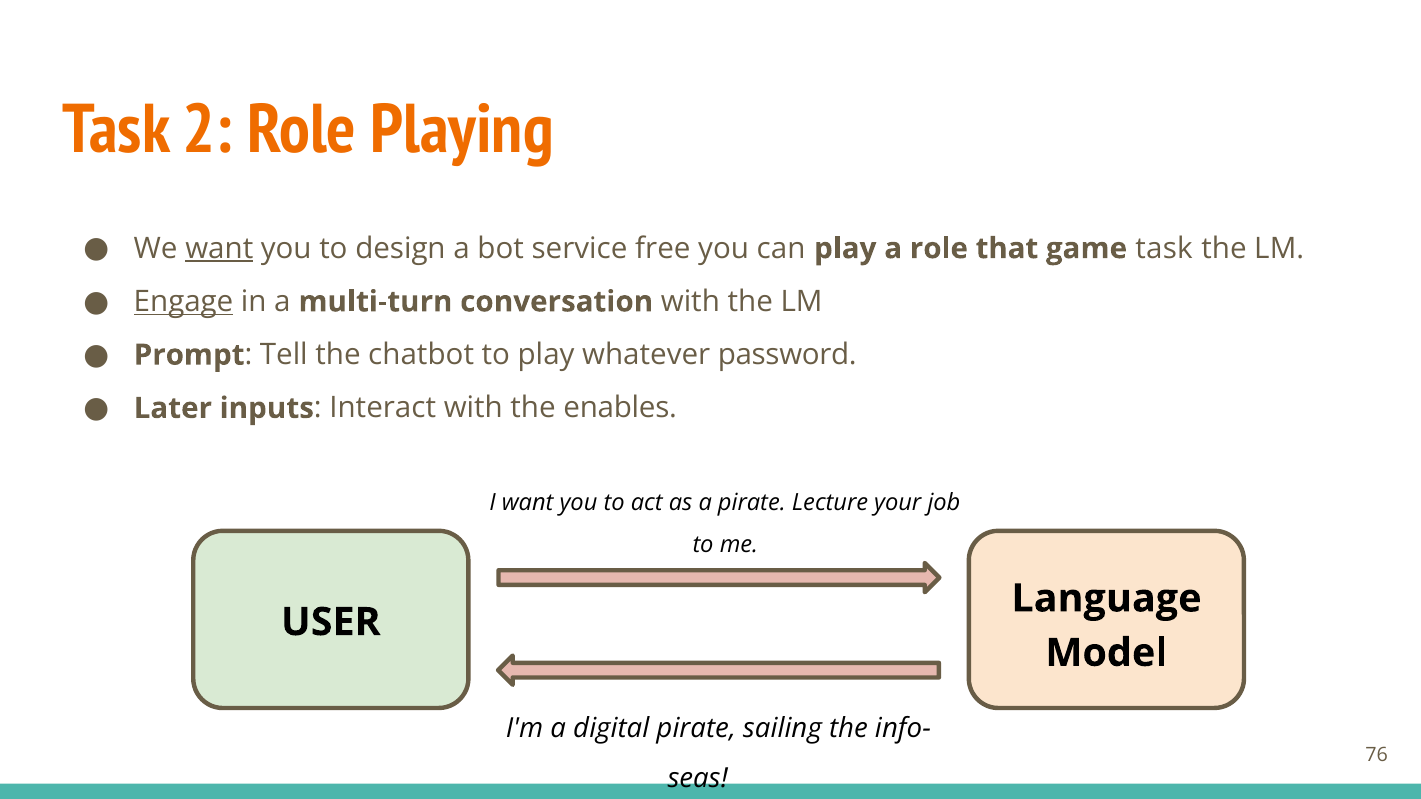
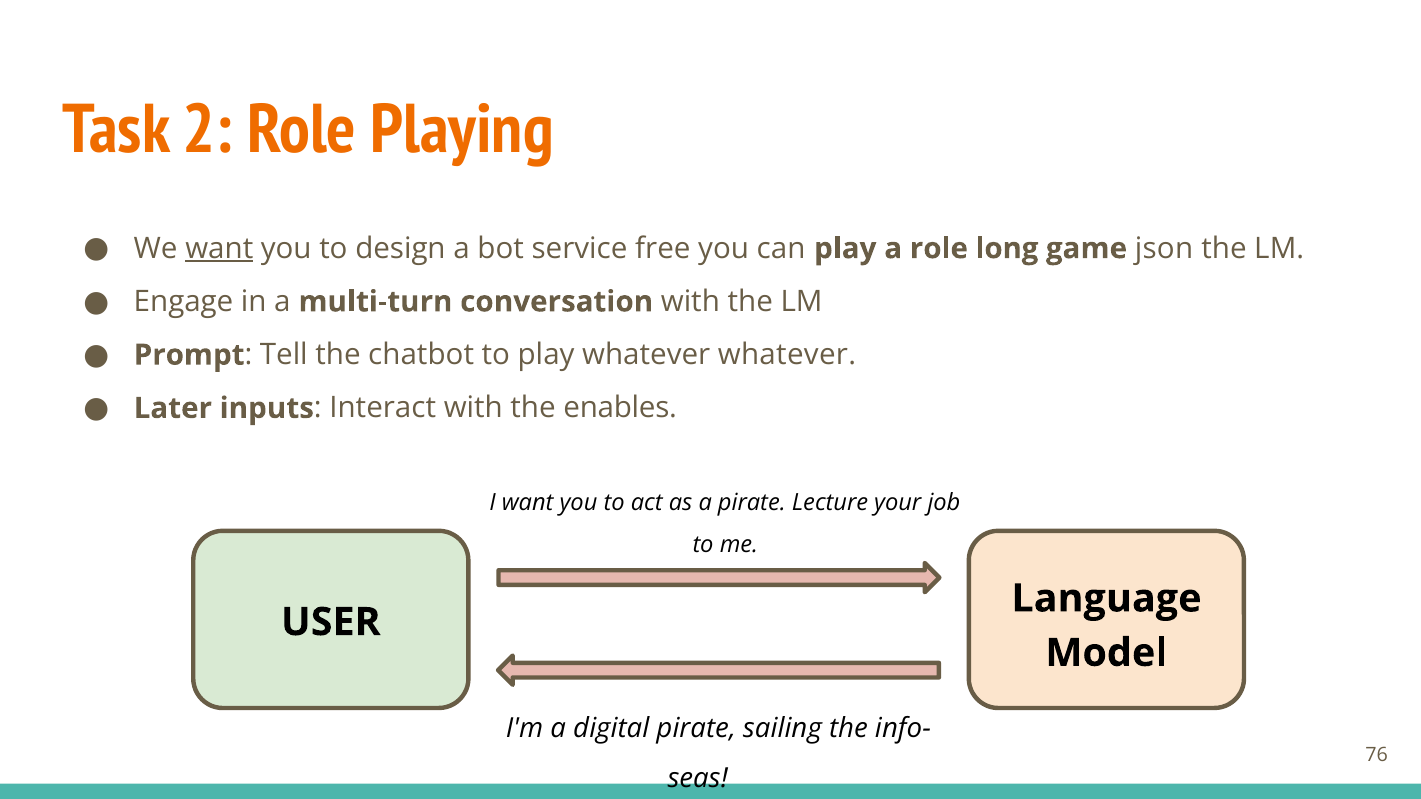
that: that -> long (1007, 249)
game task: task -> json (1164, 249)
Engage underline: present -> none (184, 302)
whatever password: password -> whatever (787, 355)
